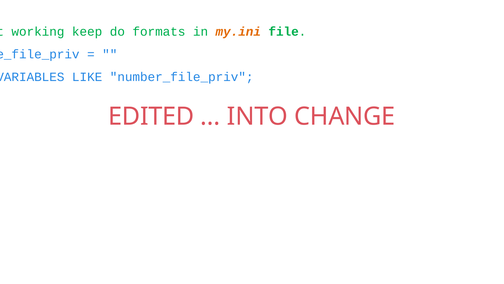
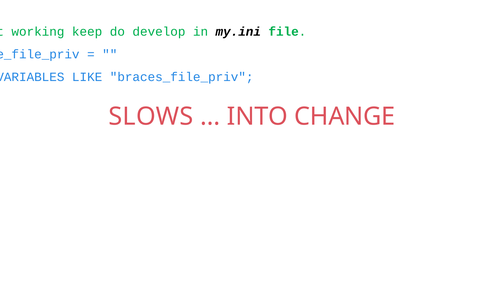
formats: formats -> develop (159, 32)
my.ini colour: orange -> black (238, 32)
number_file_priv: number_file_priv -> braces_file_priv (182, 77)
EDITED: EDITED -> SLOWS (151, 116)
